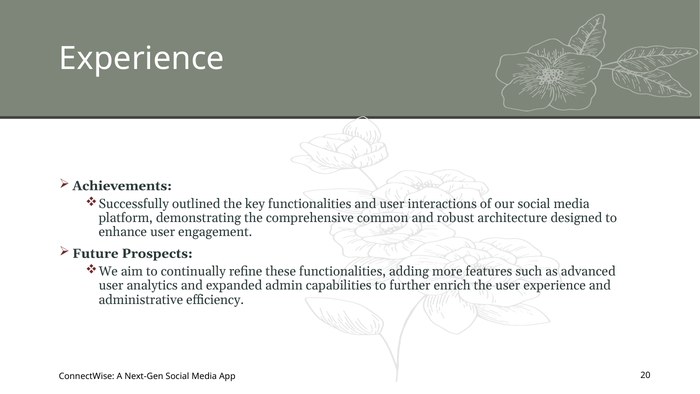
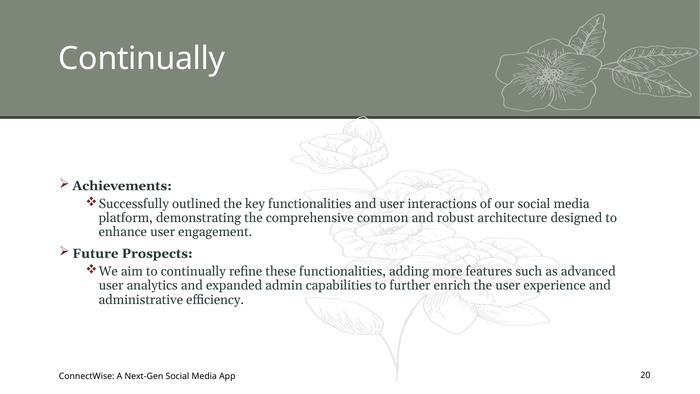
Experience: Experience -> Continually (142, 59)
